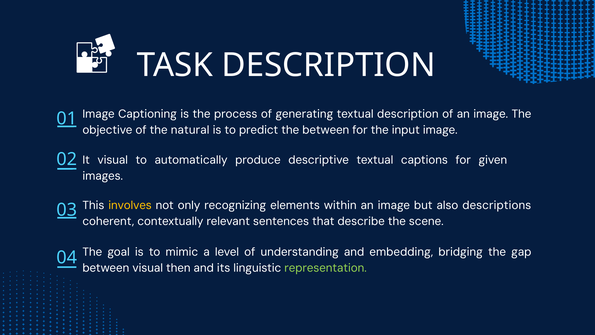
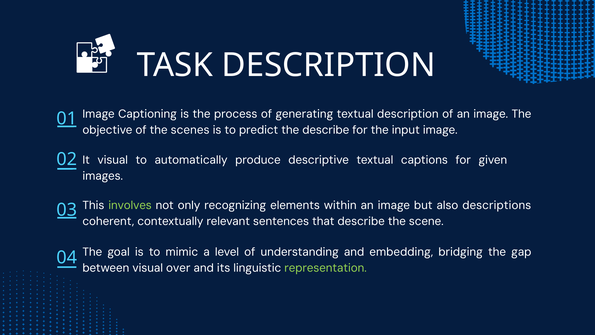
natural: natural -> scenes (190, 130)
the between: between -> describe (326, 130)
involves colour: yellow -> light green (130, 205)
then: then -> over (178, 268)
